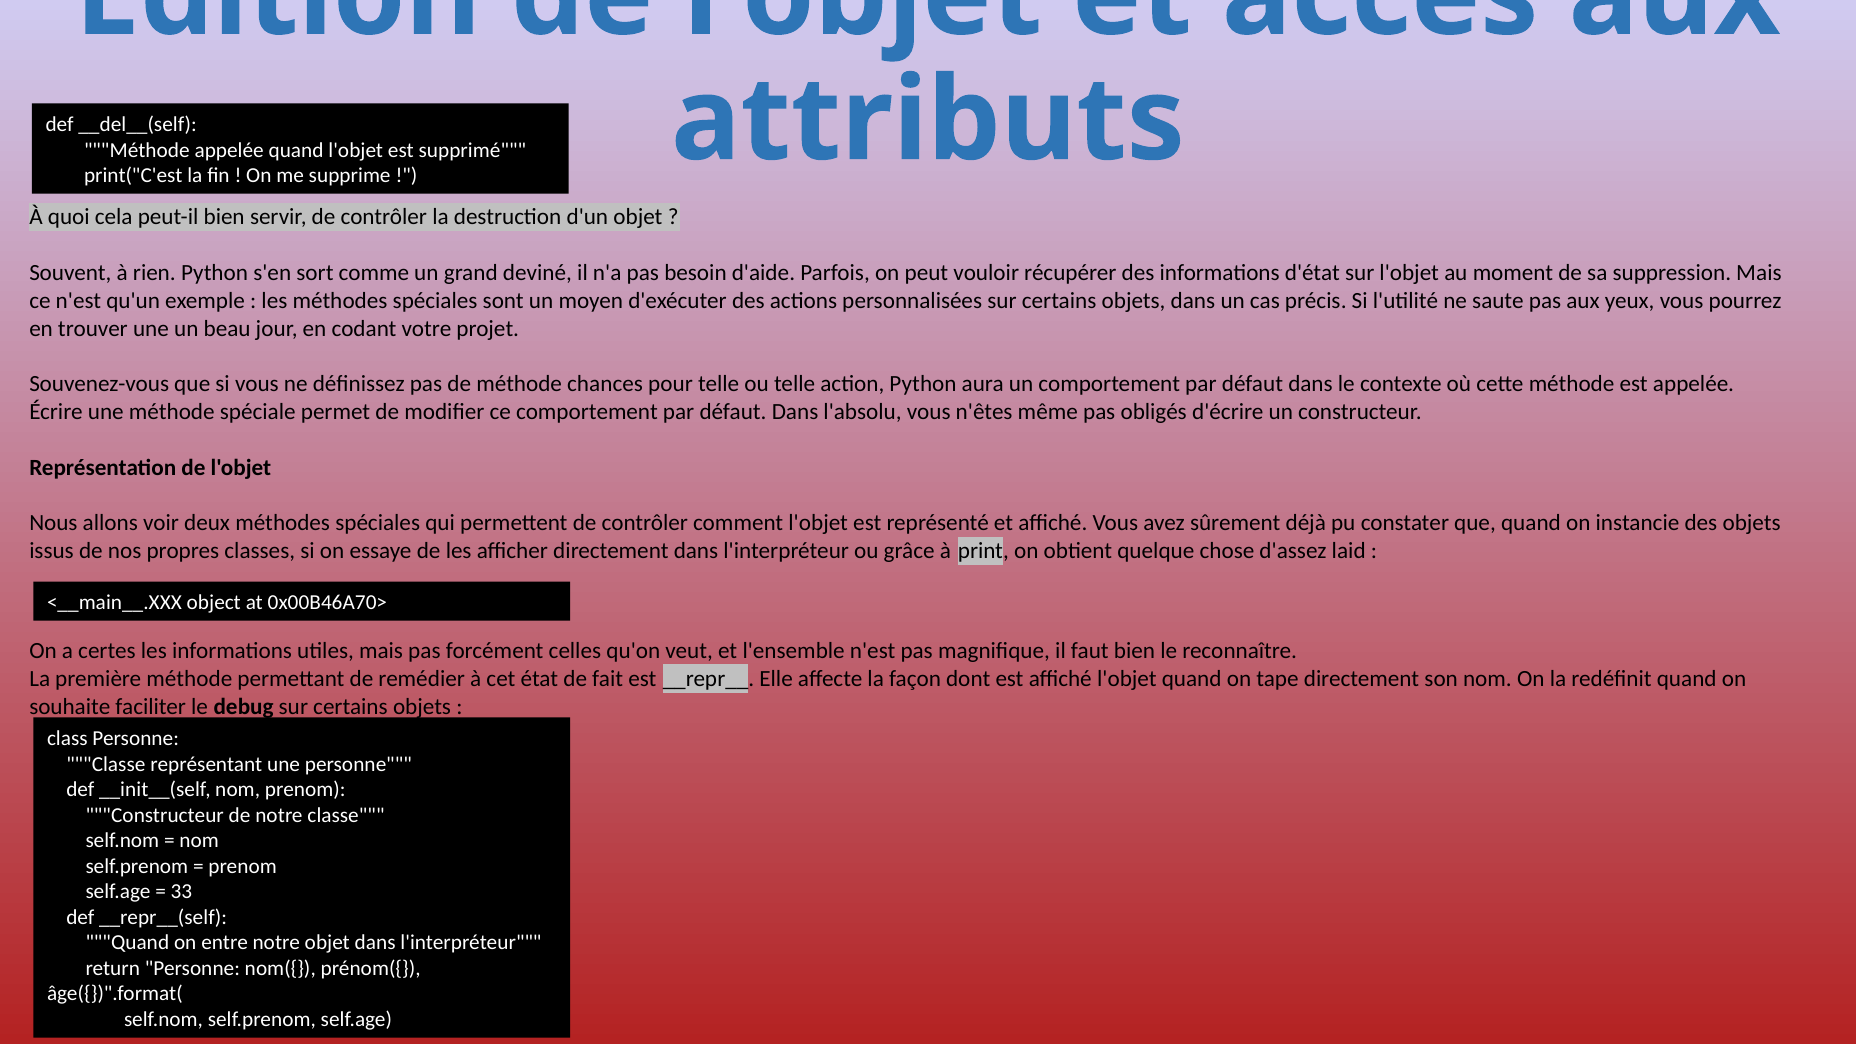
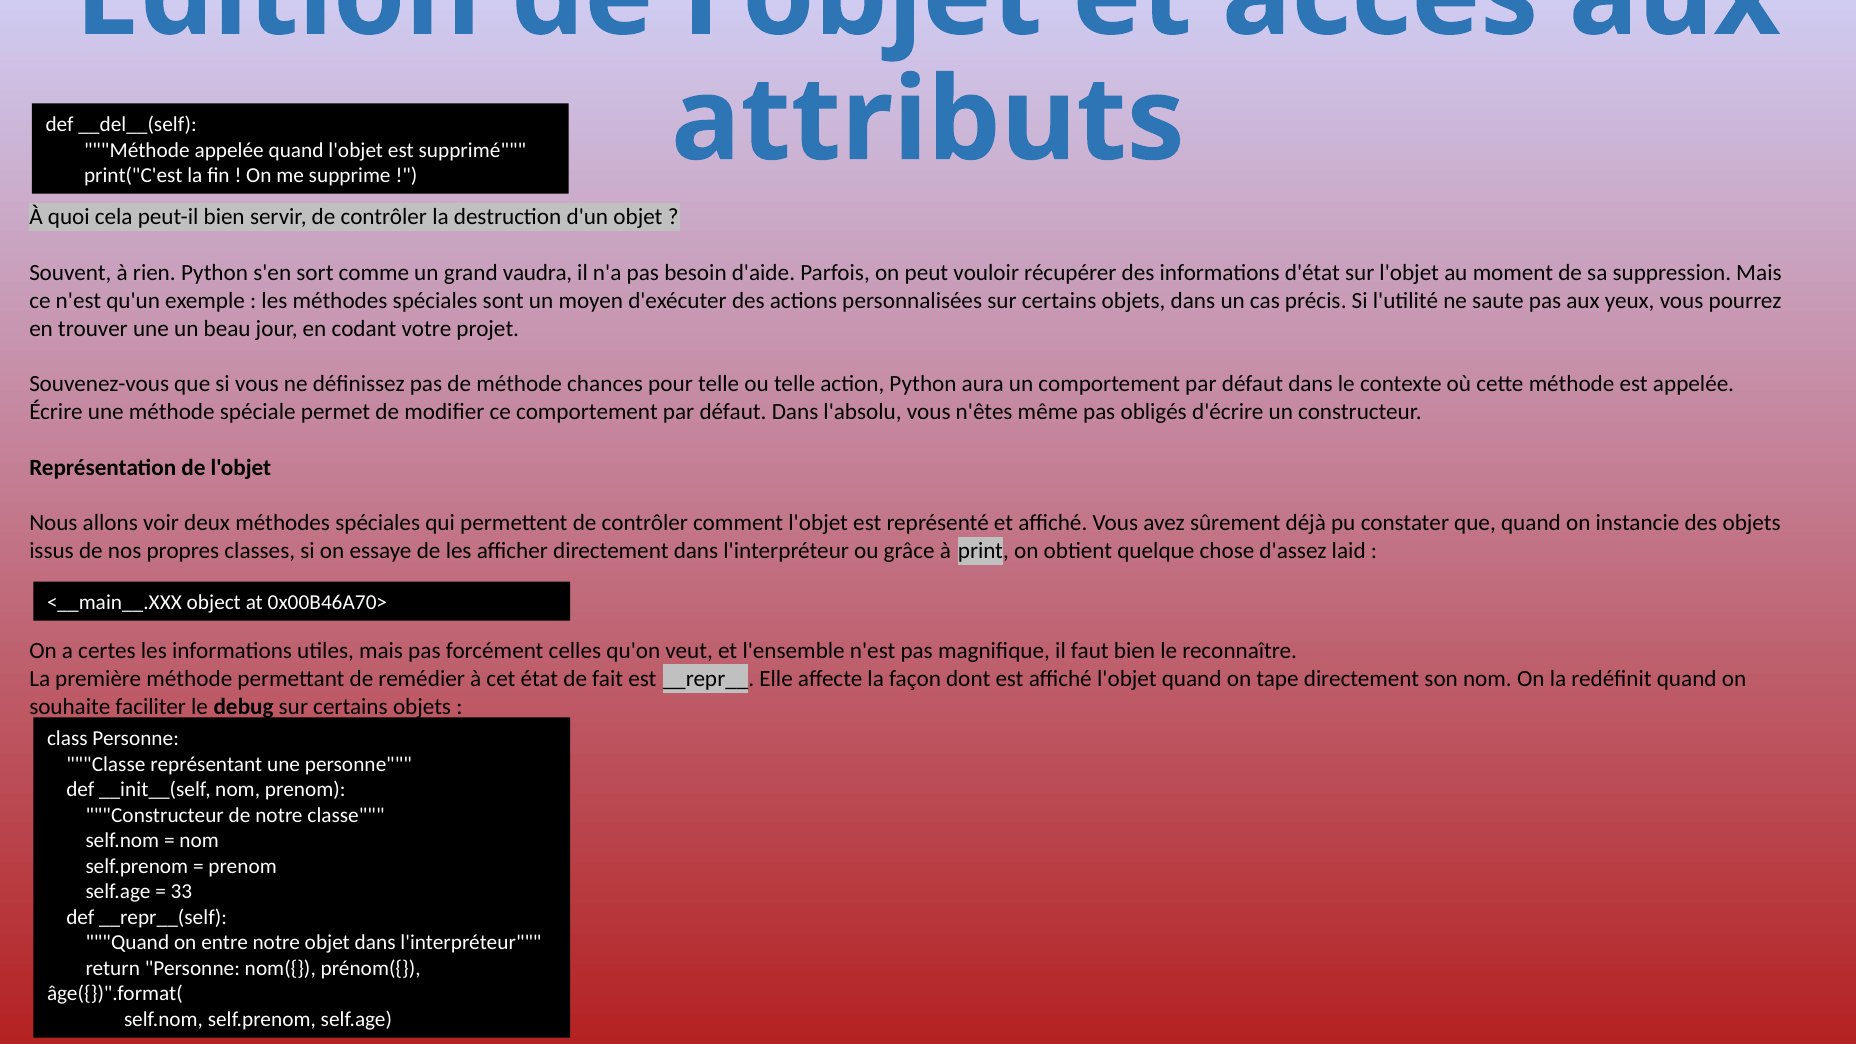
deviné: deviné -> vaudra (538, 273)
